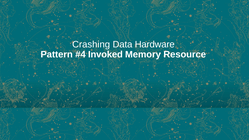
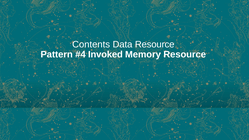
Crashing: Crashing -> Contents (91, 44)
Data Hardware: Hardware -> Resource (155, 44)
